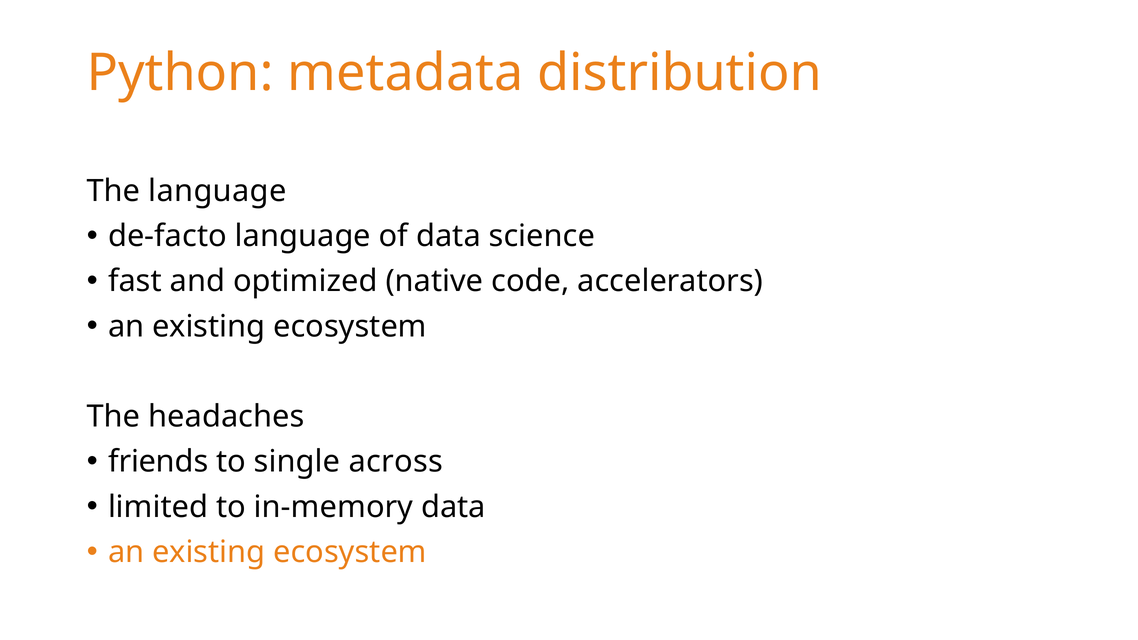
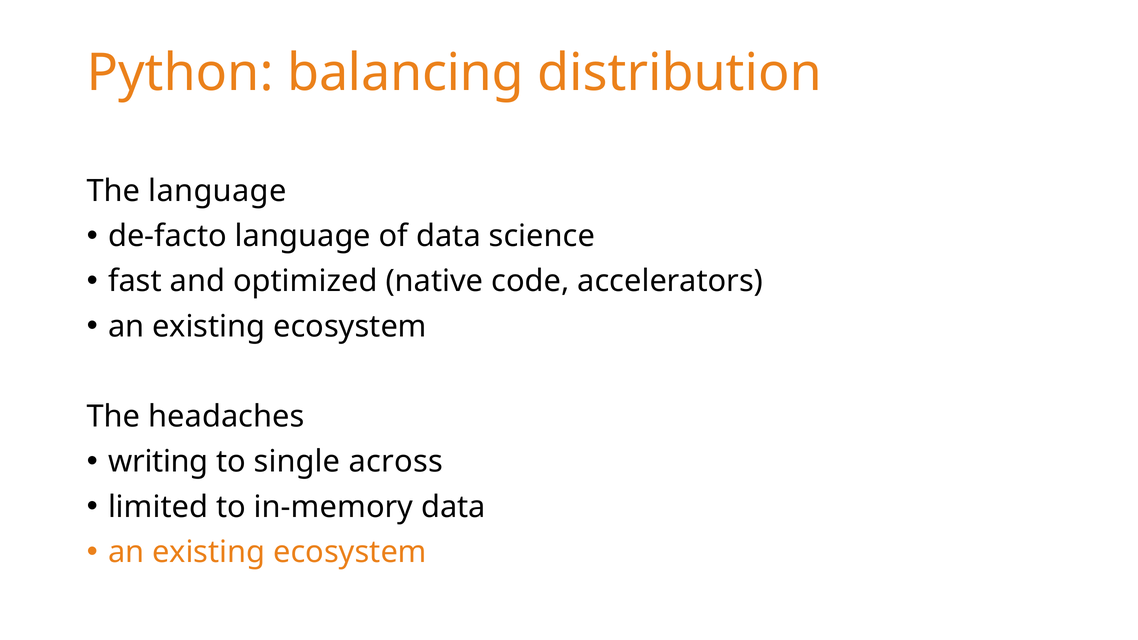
metadata: metadata -> balancing (406, 73)
friends: friends -> writing (158, 462)
